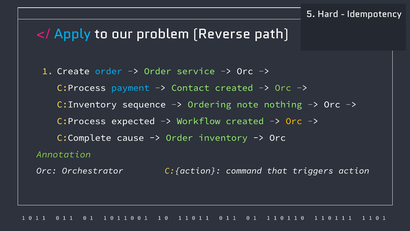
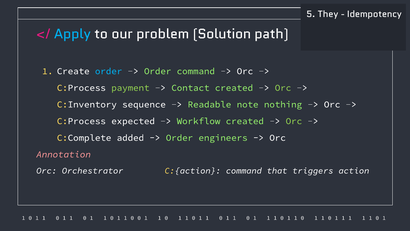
Hard: Hard -> They (328, 14)
Reverse: Reverse -> Solution (222, 34)
Order service: service -> command (196, 71)
payment colour: light blue -> light green (130, 88)
Ordering: Ordering -> Readable (209, 104)
Orc colour: yellow -> light green (294, 121)
cause: cause -> added (130, 138)
inventory: inventory -> engineers (223, 138)
Annotation colour: light green -> pink (64, 154)
